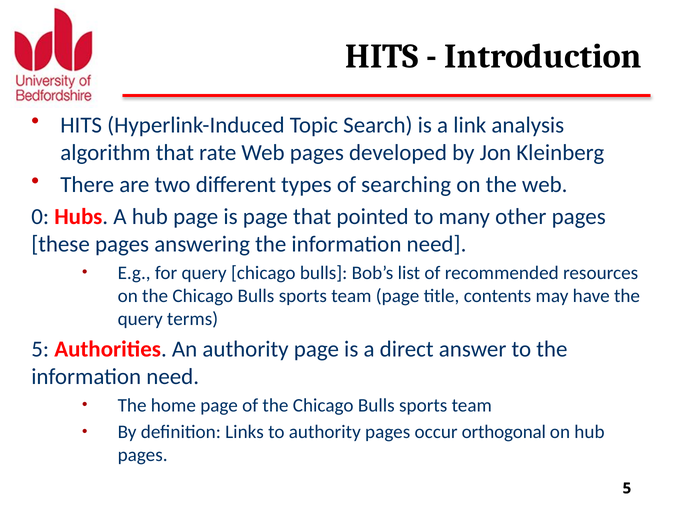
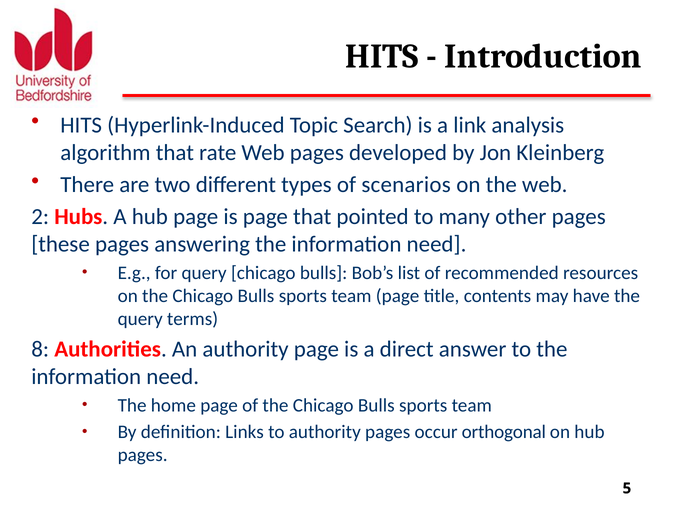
searching: searching -> scenarios (406, 185)
0: 0 -> 2 (40, 217)
5: 5 -> 8 (40, 350)
